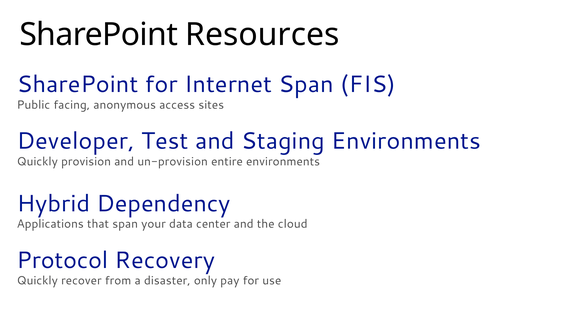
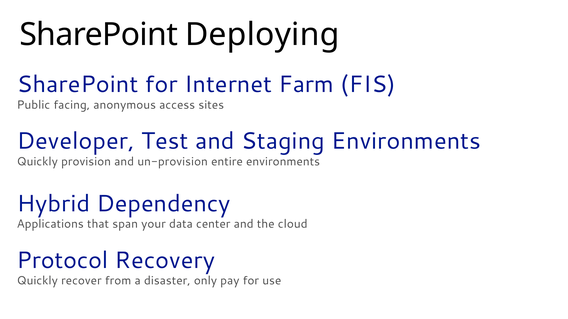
Resources: Resources -> Deploying (262, 35)
Internet Span: Span -> Farm (306, 85)
